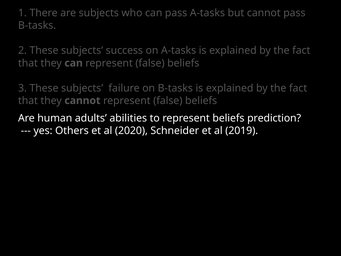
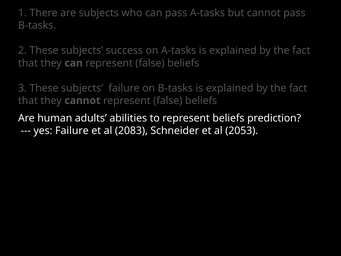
yes Others: Others -> Failure (72, 131)
2020: 2020 -> 2083 (131, 131)
2019: 2019 -> 2053 (242, 131)
